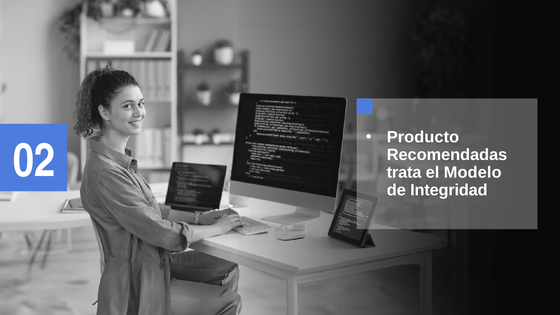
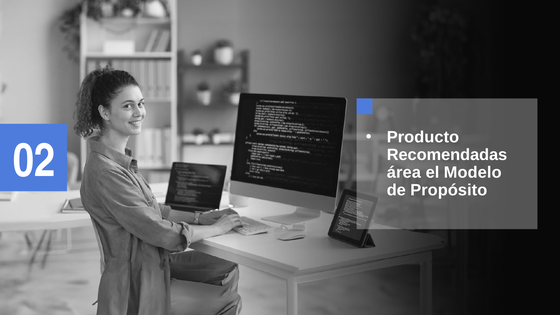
trata: trata -> área (404, 173)
Integridad: Integridad -> Propósito (449, 190)
